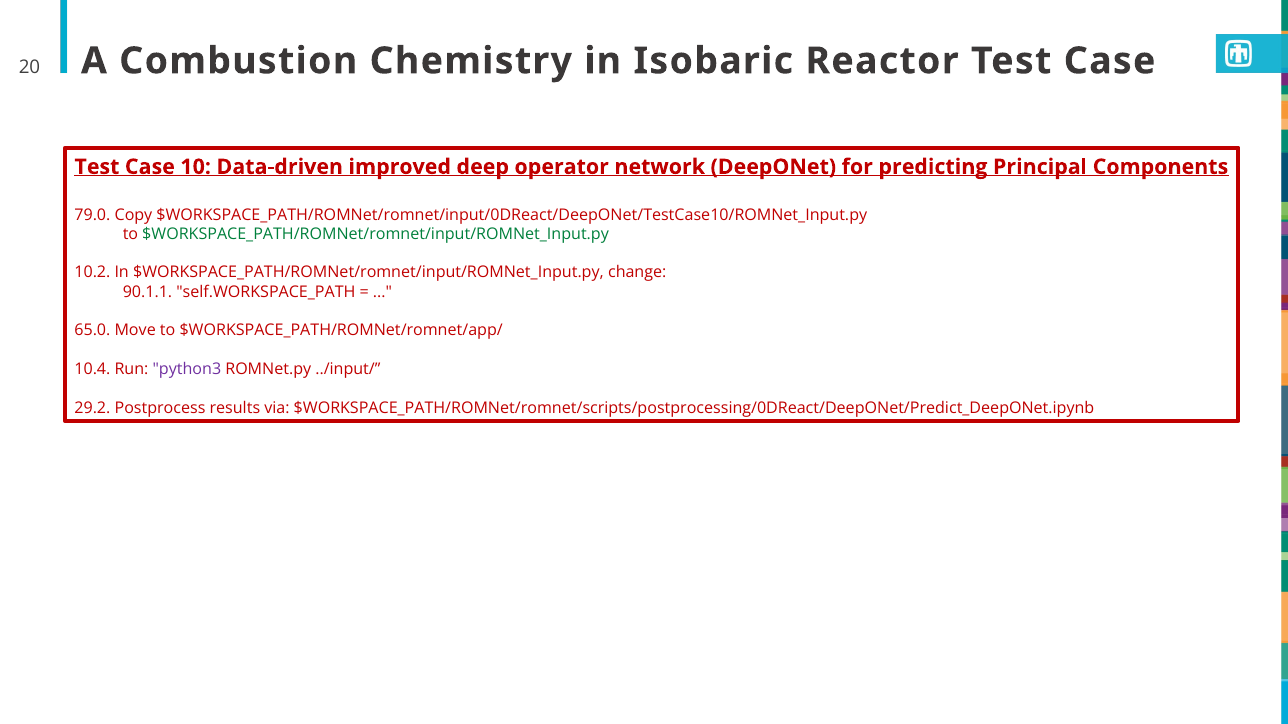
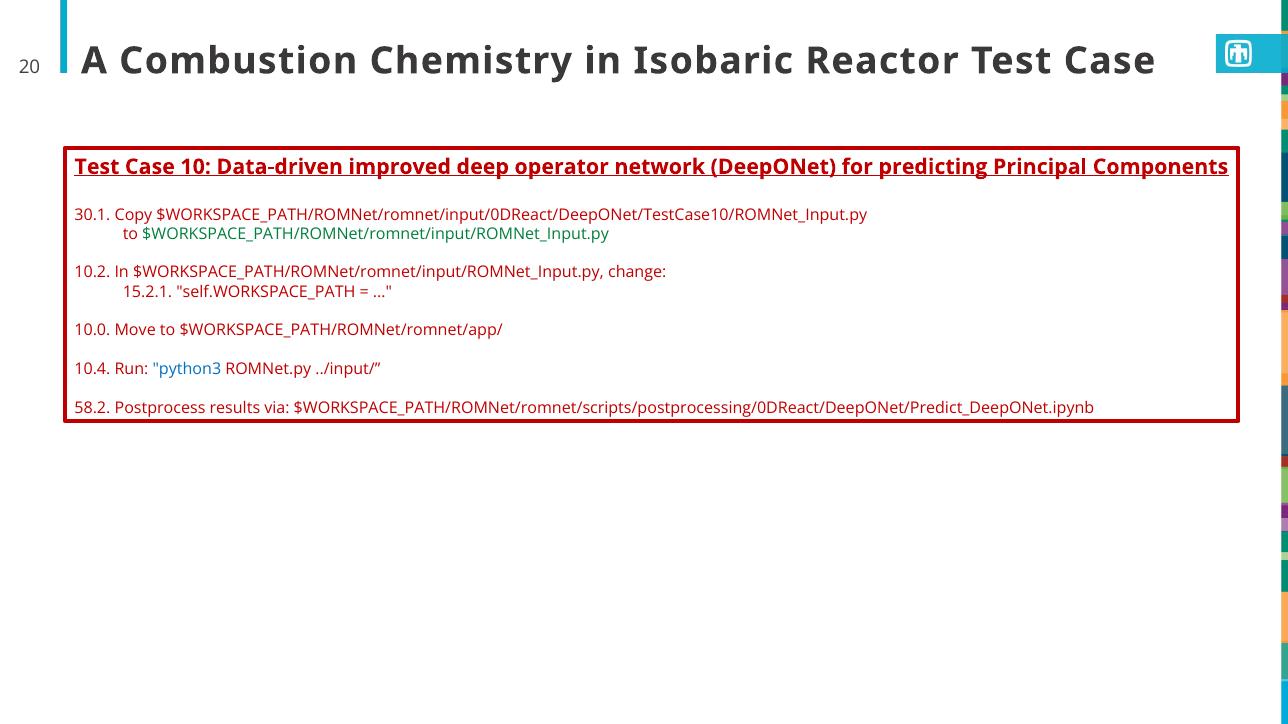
79.0: 79.0 -> 30.1 (92, 215)
90.1.1: 90.1.1 -> 15.2.1 (147, 292)
65.0: 65.0 -> 10.0 (92, 331)
python3 colour: purple -> blue (187, 369)
29.2: 29.2 -> 58.2 (92, 408)
